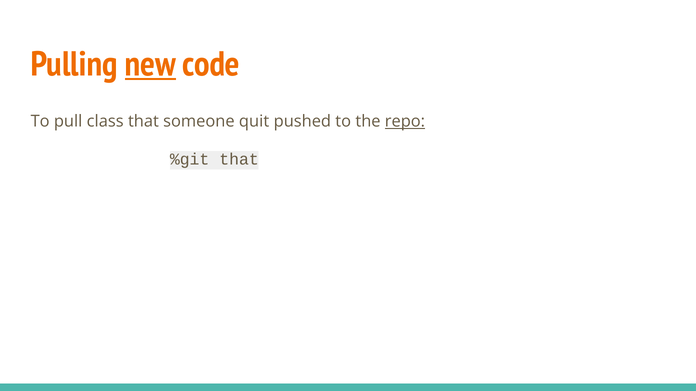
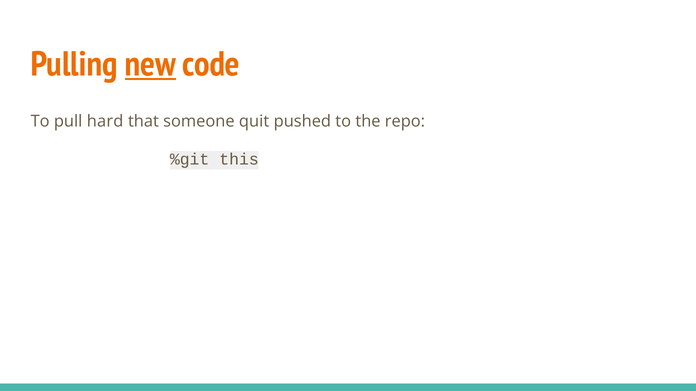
class: class -> hard (105, 121)
repo underline: present -> none (405, 121)
%git that: that -> this (239, 160)
